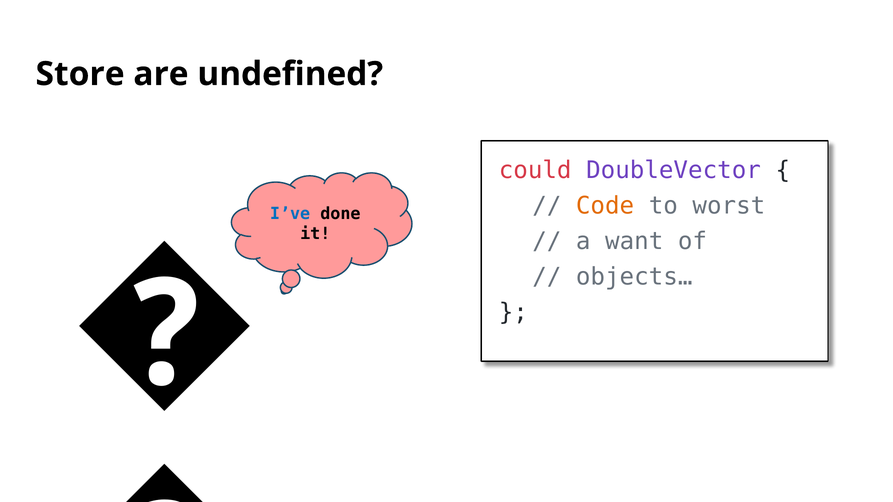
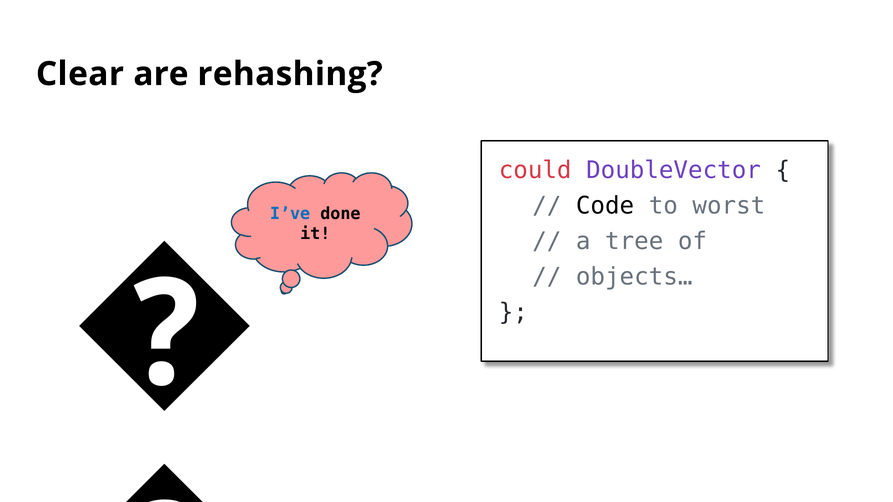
Store: Store -> Clear (80, 74)
undefined: undefined -> rehashing (290, 74)
Code colour: orange -> black (605, 206)
want: want -> tree (634, 241)
